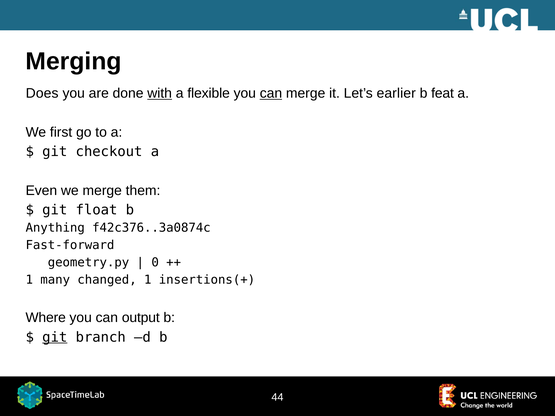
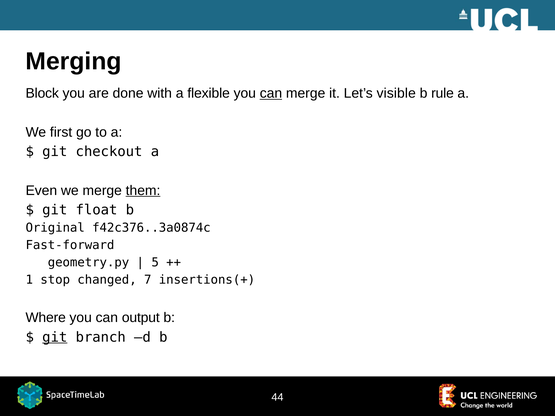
Does: Does -> Block (42, 93)
with underline: present -> none (160, 93)
earlier: earlier -> visible (396, 93)
feat: feat -> rule (443, 93)
them underline: none -> present (143, 191)
Anything: Anything -> Original (55, 228)
0: 0 -> 5 (155, 263)
many: many -> stop (55, 280)
changed 1: 1 -> 7 (148, 280)
